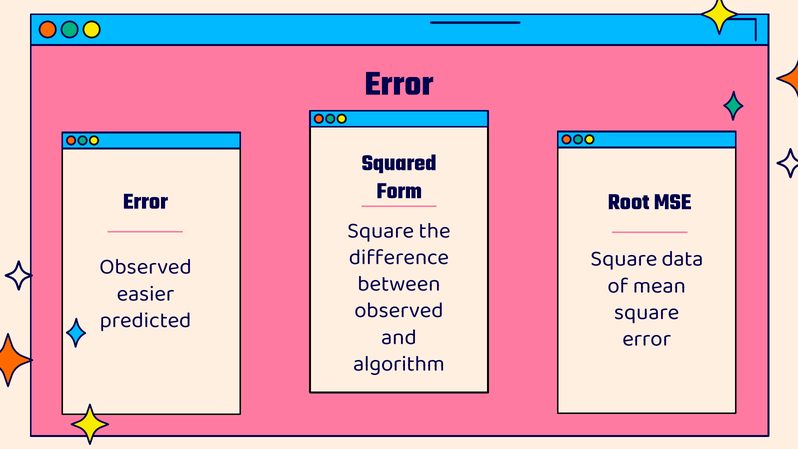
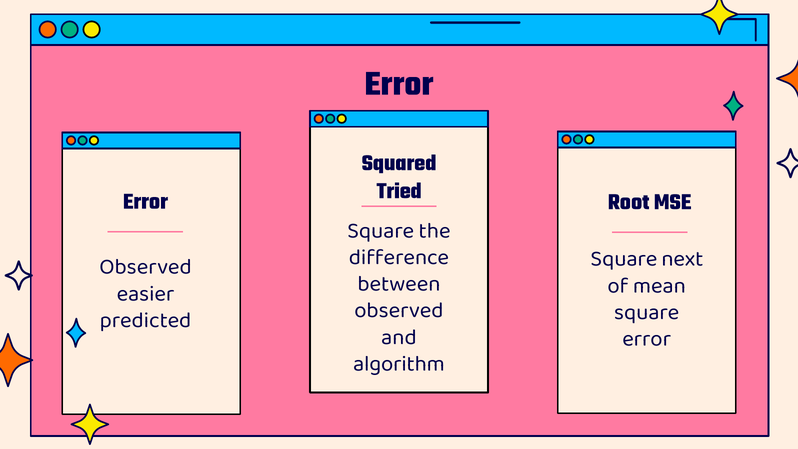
Form: Form -> Tried (399, 190)
data: data -> next (682, 259)
